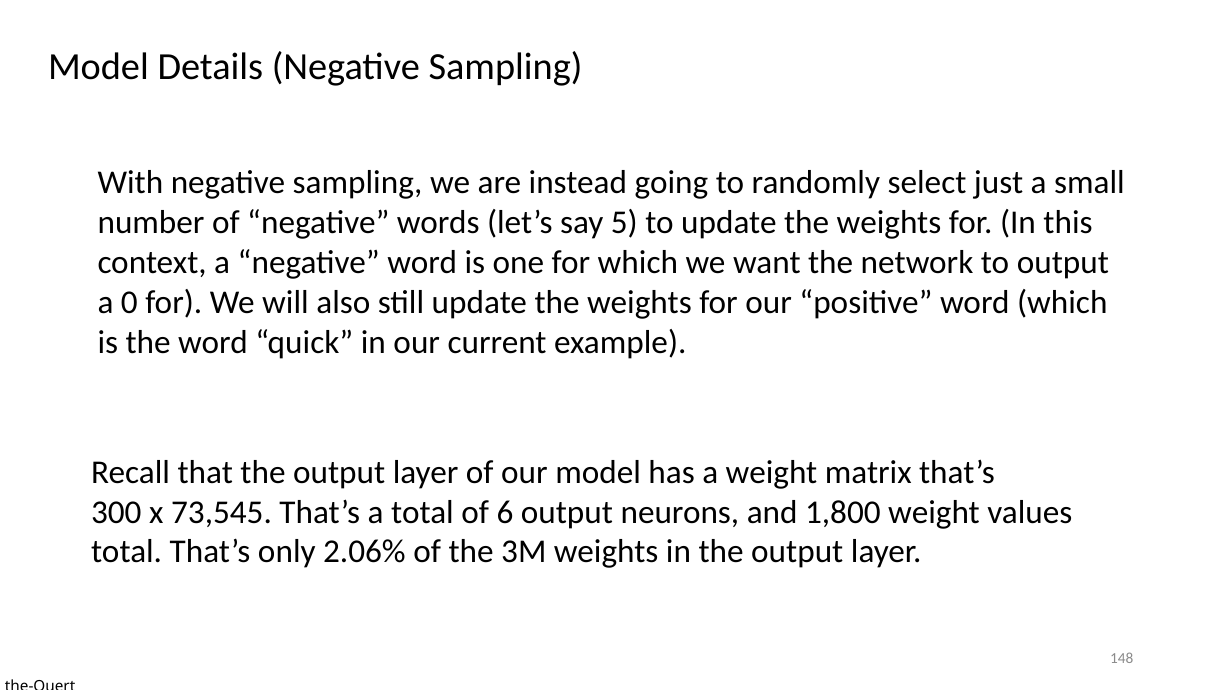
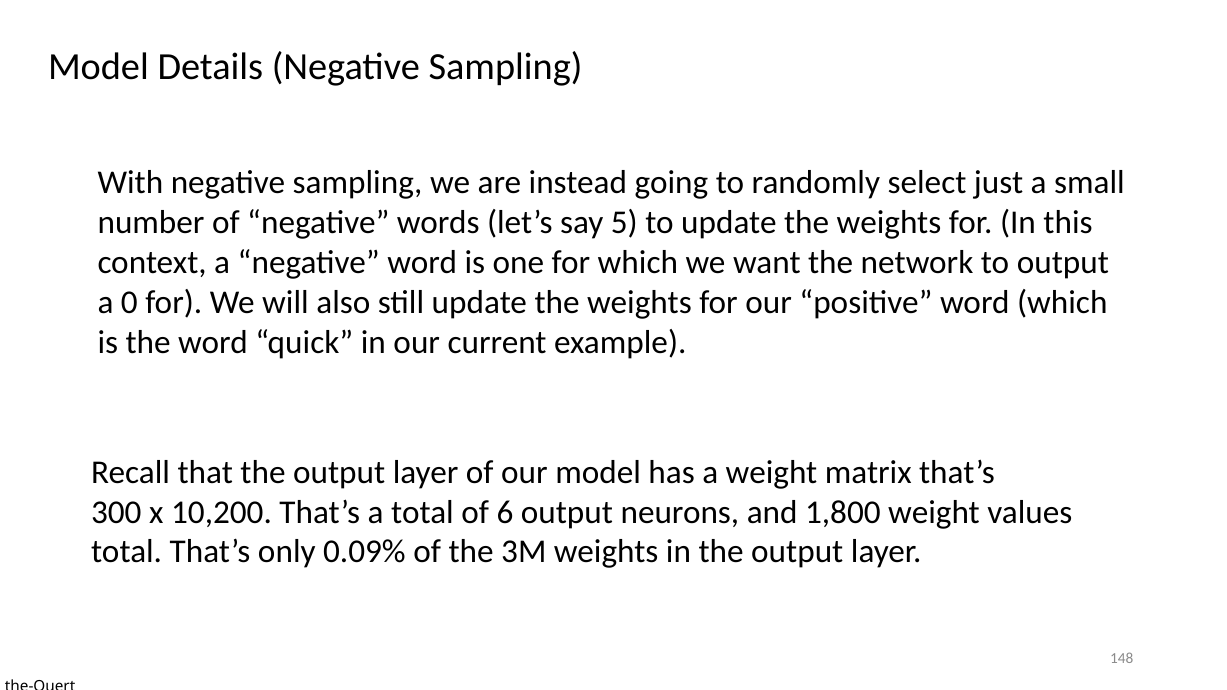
73,545: 73,545 -> 10,200 (222, 512)
2.06%: 2.06% -> 0.09% (364, 552)
